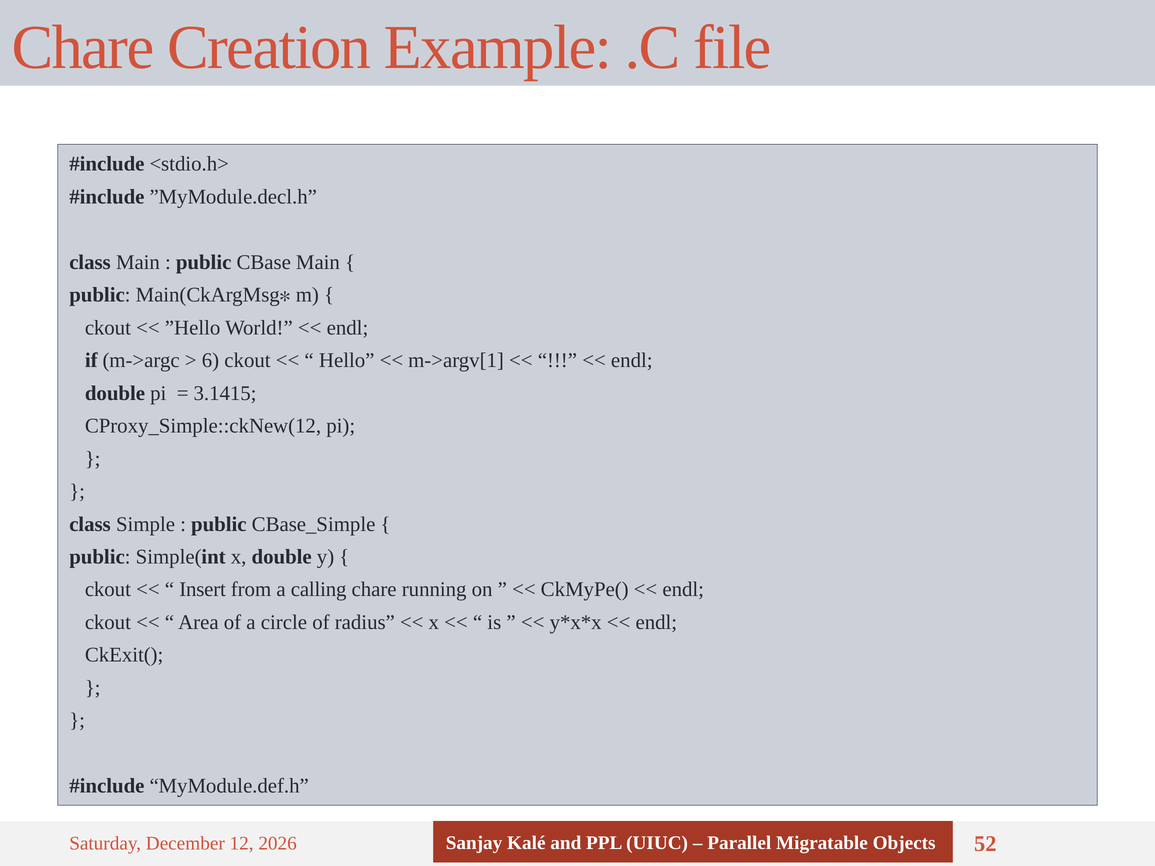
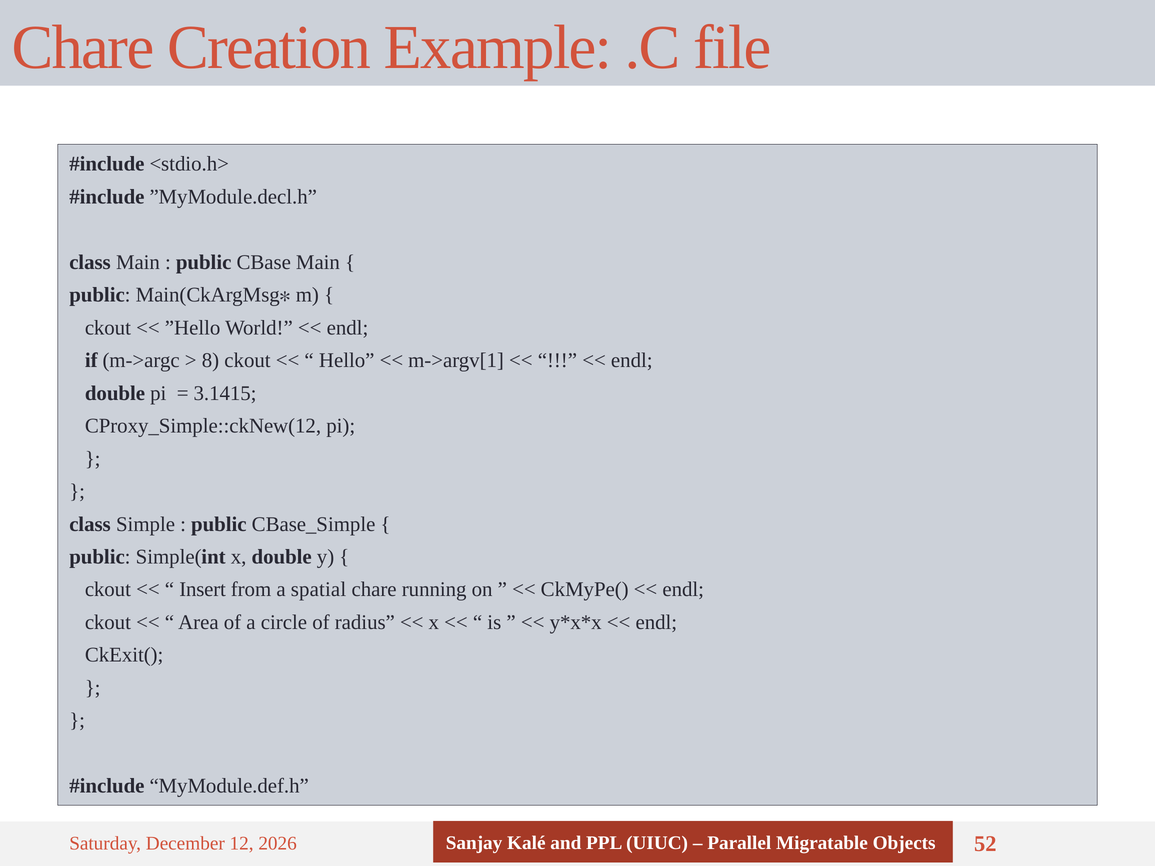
6: 6 -> 8 (210, 361)
calling: calling -> spatial (319, 590)
